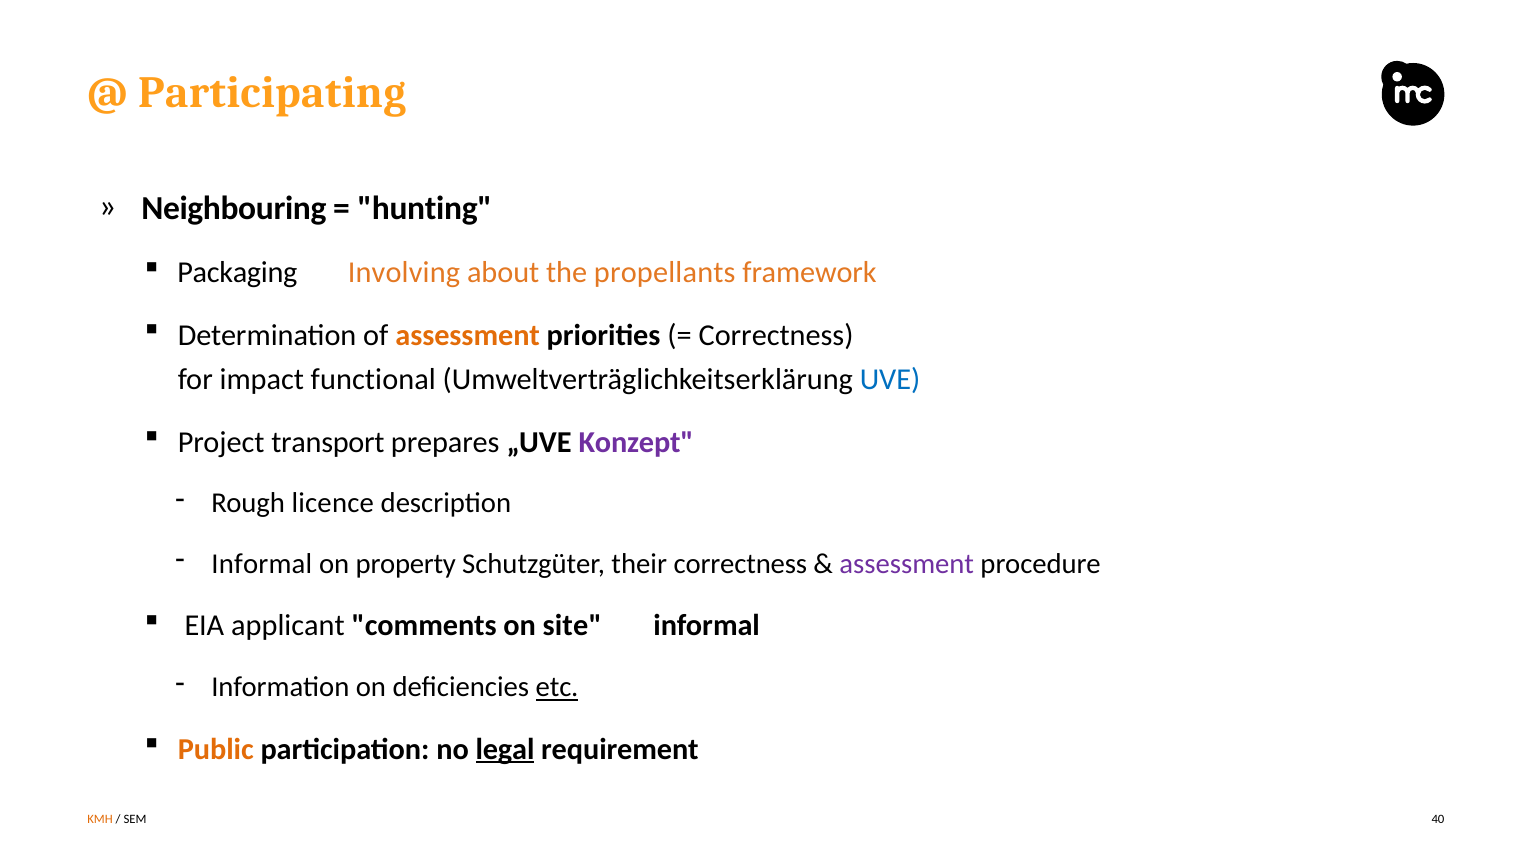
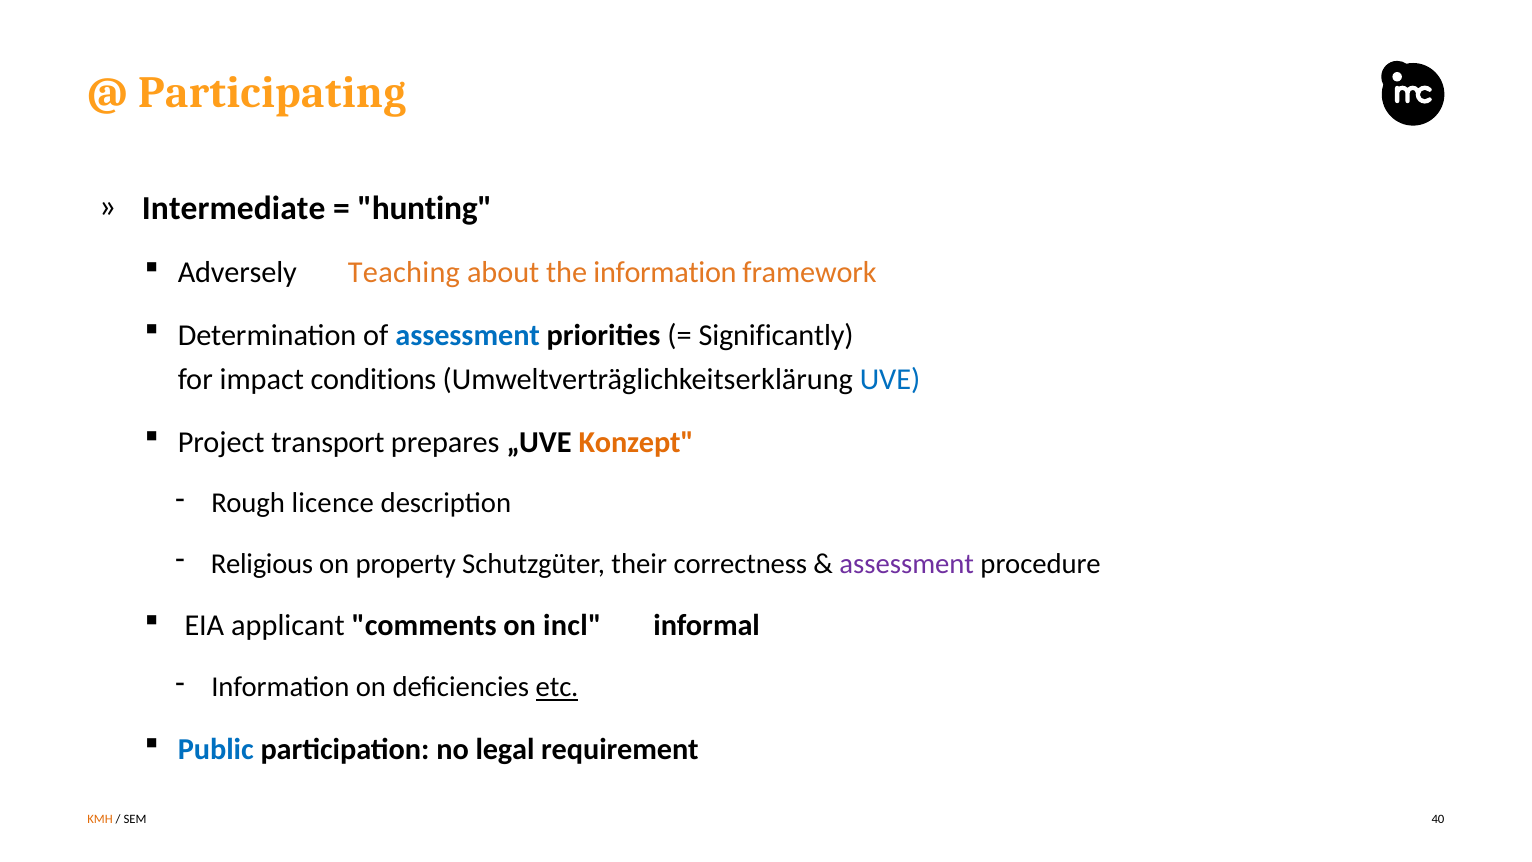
Neighbouring: Neighbouring -> Intermediate (234, 208)
Packaging: Packaging -> Adversely (237, 273)
Involving: Involving -> Teaching (404, 273)
the propellants: propellants -> information (665, 273)
assessment colour: orange -> blue (468, 336)
Correctness: Correctness -> Significantly (776, 336)
functional: functional -> conditions (374, 379)
Konzept colour: purple -> orange (636, 442)
Informal: Informal -> Religious (262, 564)
site: site -> incl (572, 626)
Public colour: orange -> blue (216, 749)
legal underline: present -> none (505, 749)
